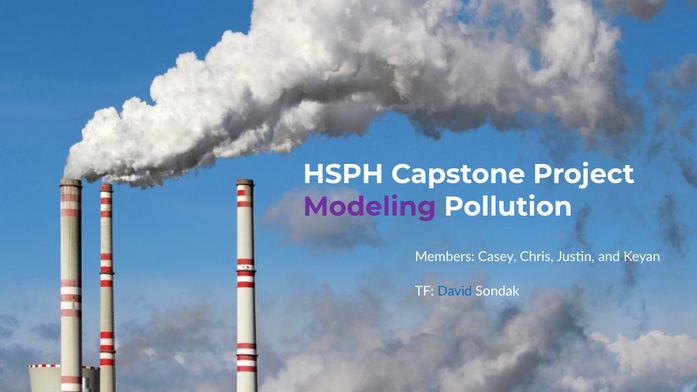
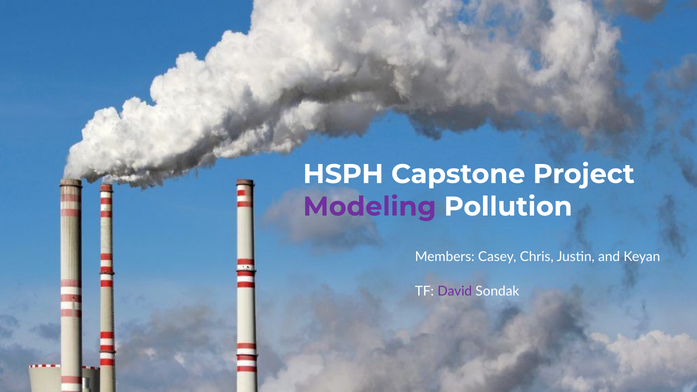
David colour: blue -> purple (455, 291)
